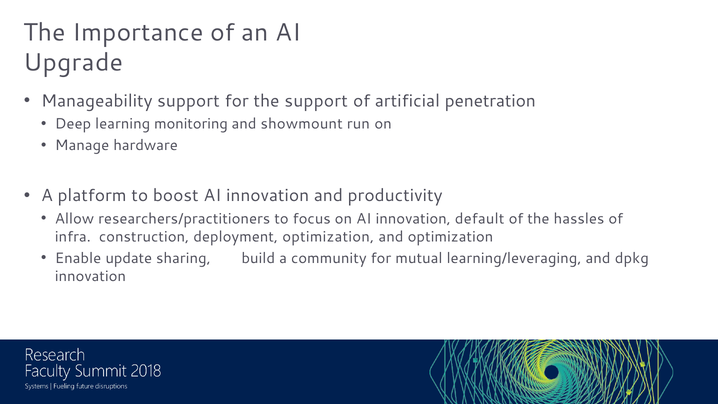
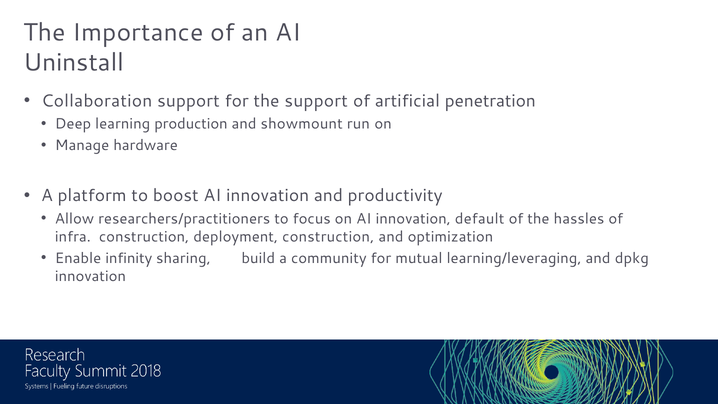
Upgrade: Upgrade -> Uninstall (74, 63)
Manageability: Manageability -> Collaboration (97, 101)
monitoring: monitoring -> production (191, 124)
deployment optimization: optimization -> construction (328, 237)
update: update -> infinity (129, 258)
